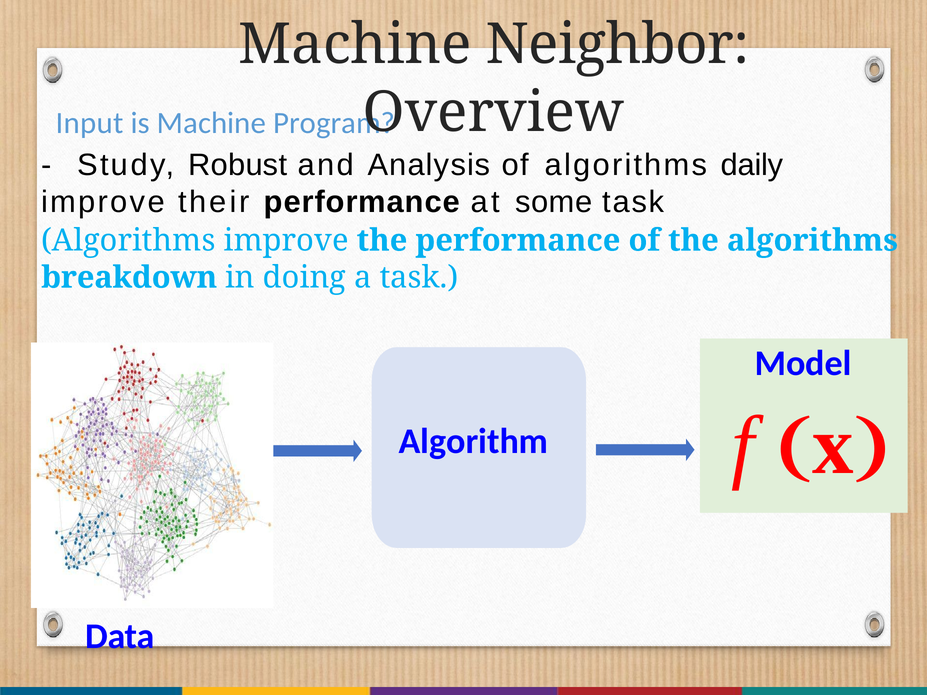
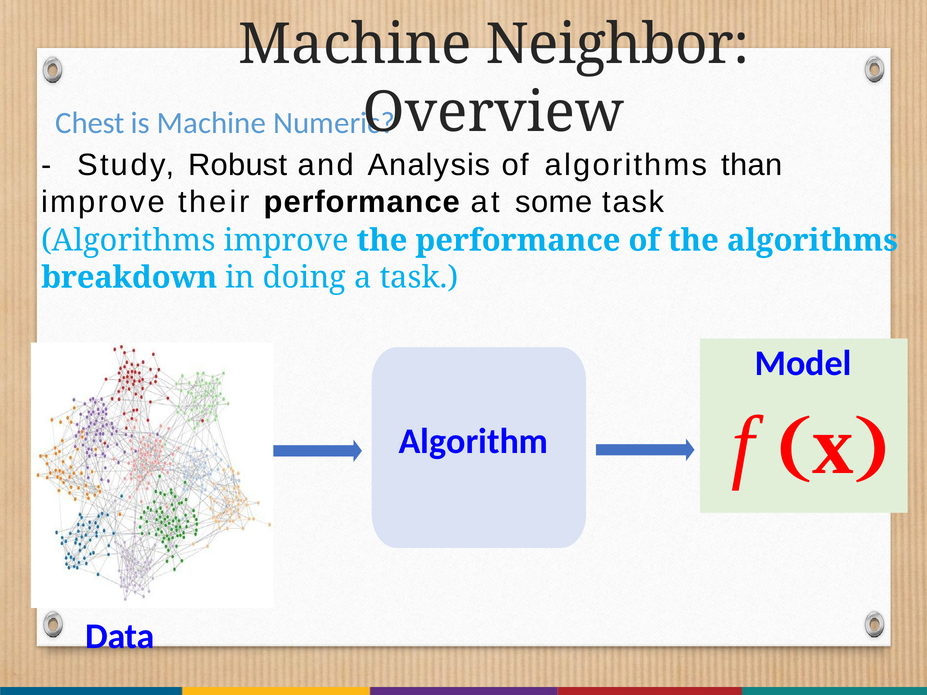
Input: Input -> Chest (90, 123)
Program: Program -> Numeric (334, 123)
daily: daily -> than (752, 165)
